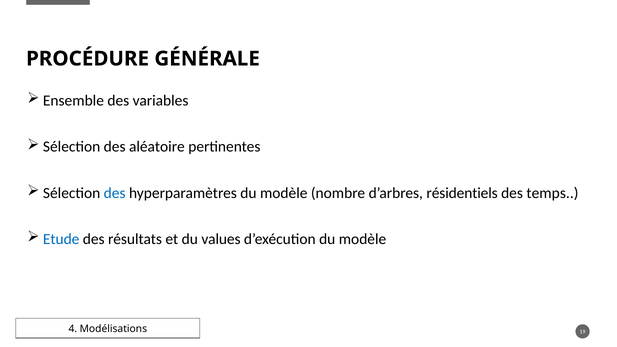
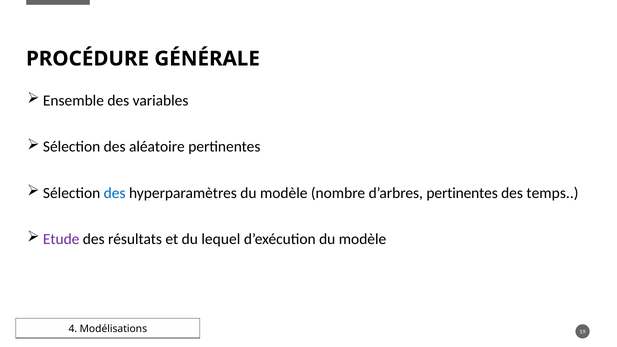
d’arbres résidentiels: résidentiels -> pertinentes (462, 193)
Etude colour: blue -> purple (61, 239)
values: values -> lequel (221, 239)
